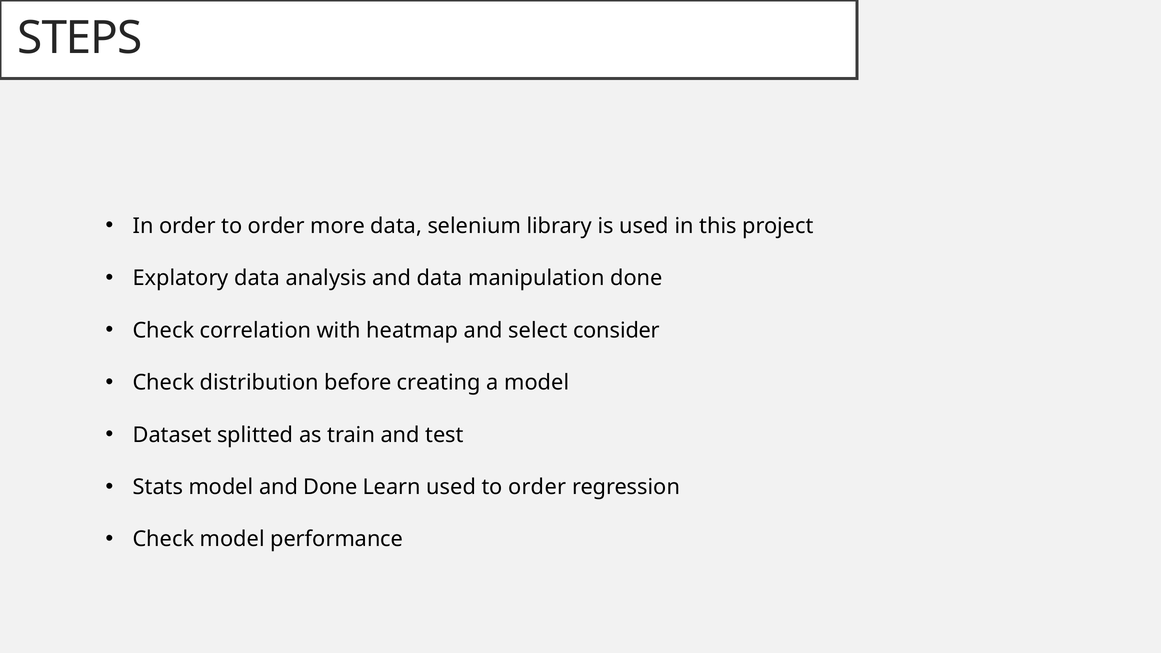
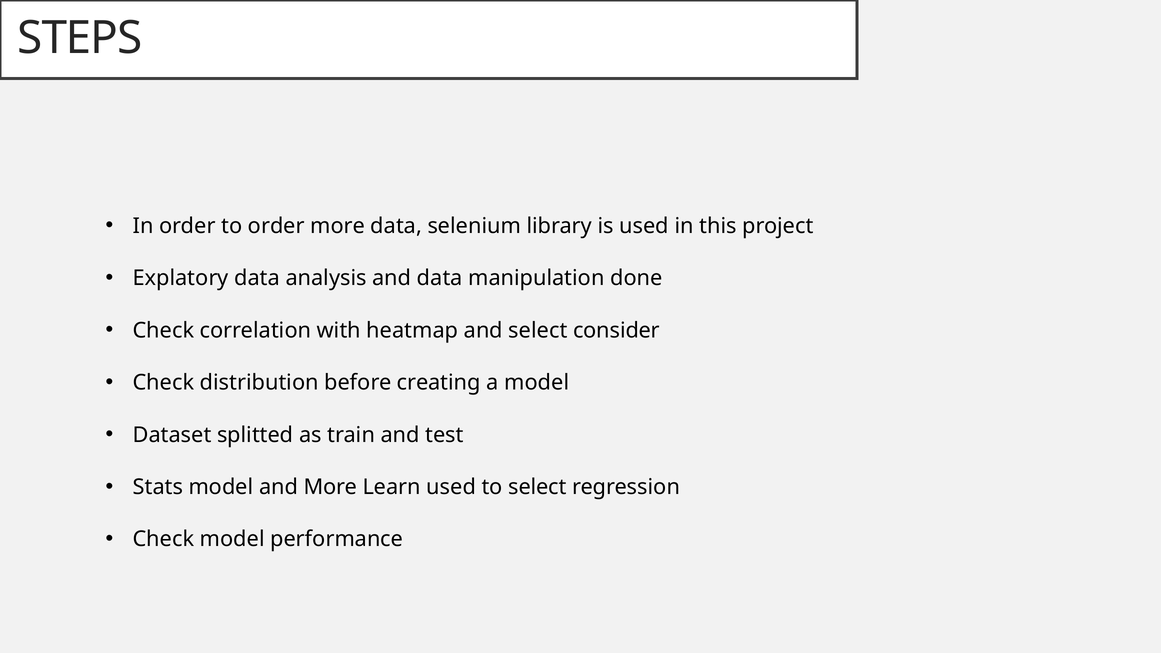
and Done: Done -> More (330, 487)
used to order: order -> select (537, 487)
